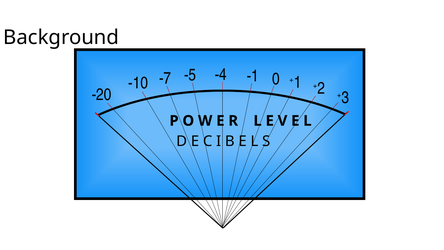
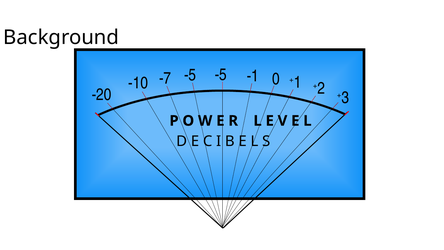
-5 -4: -4 -> -5 (221, 75)
